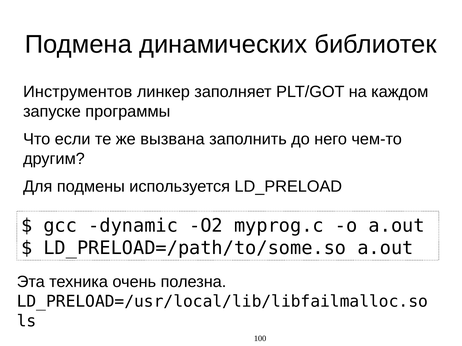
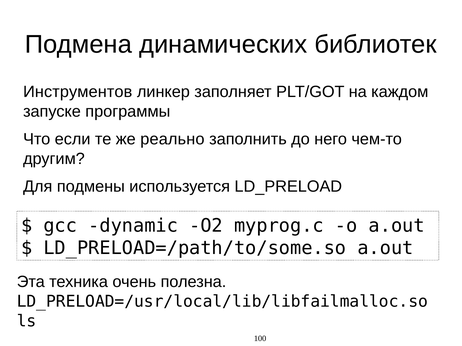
вызвана: вызвана -> реально (172, 139)
